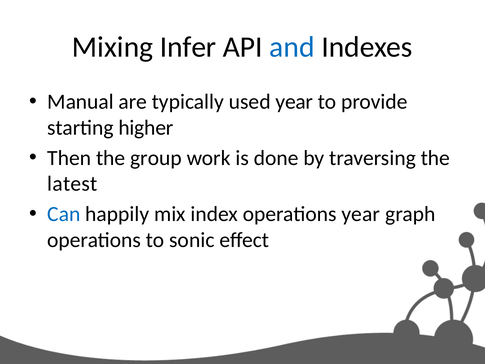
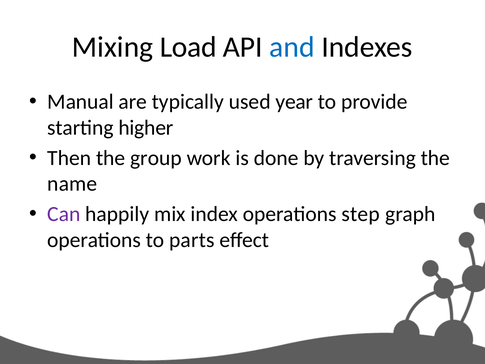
Infer: Infer -> Load (188, 47)
latest: latest -> name (72, 184)
Can colour: blue -> purple (64, 214)
operations year: year -> step (361, 214)
sonic: sonic -> parts (192, 240)
